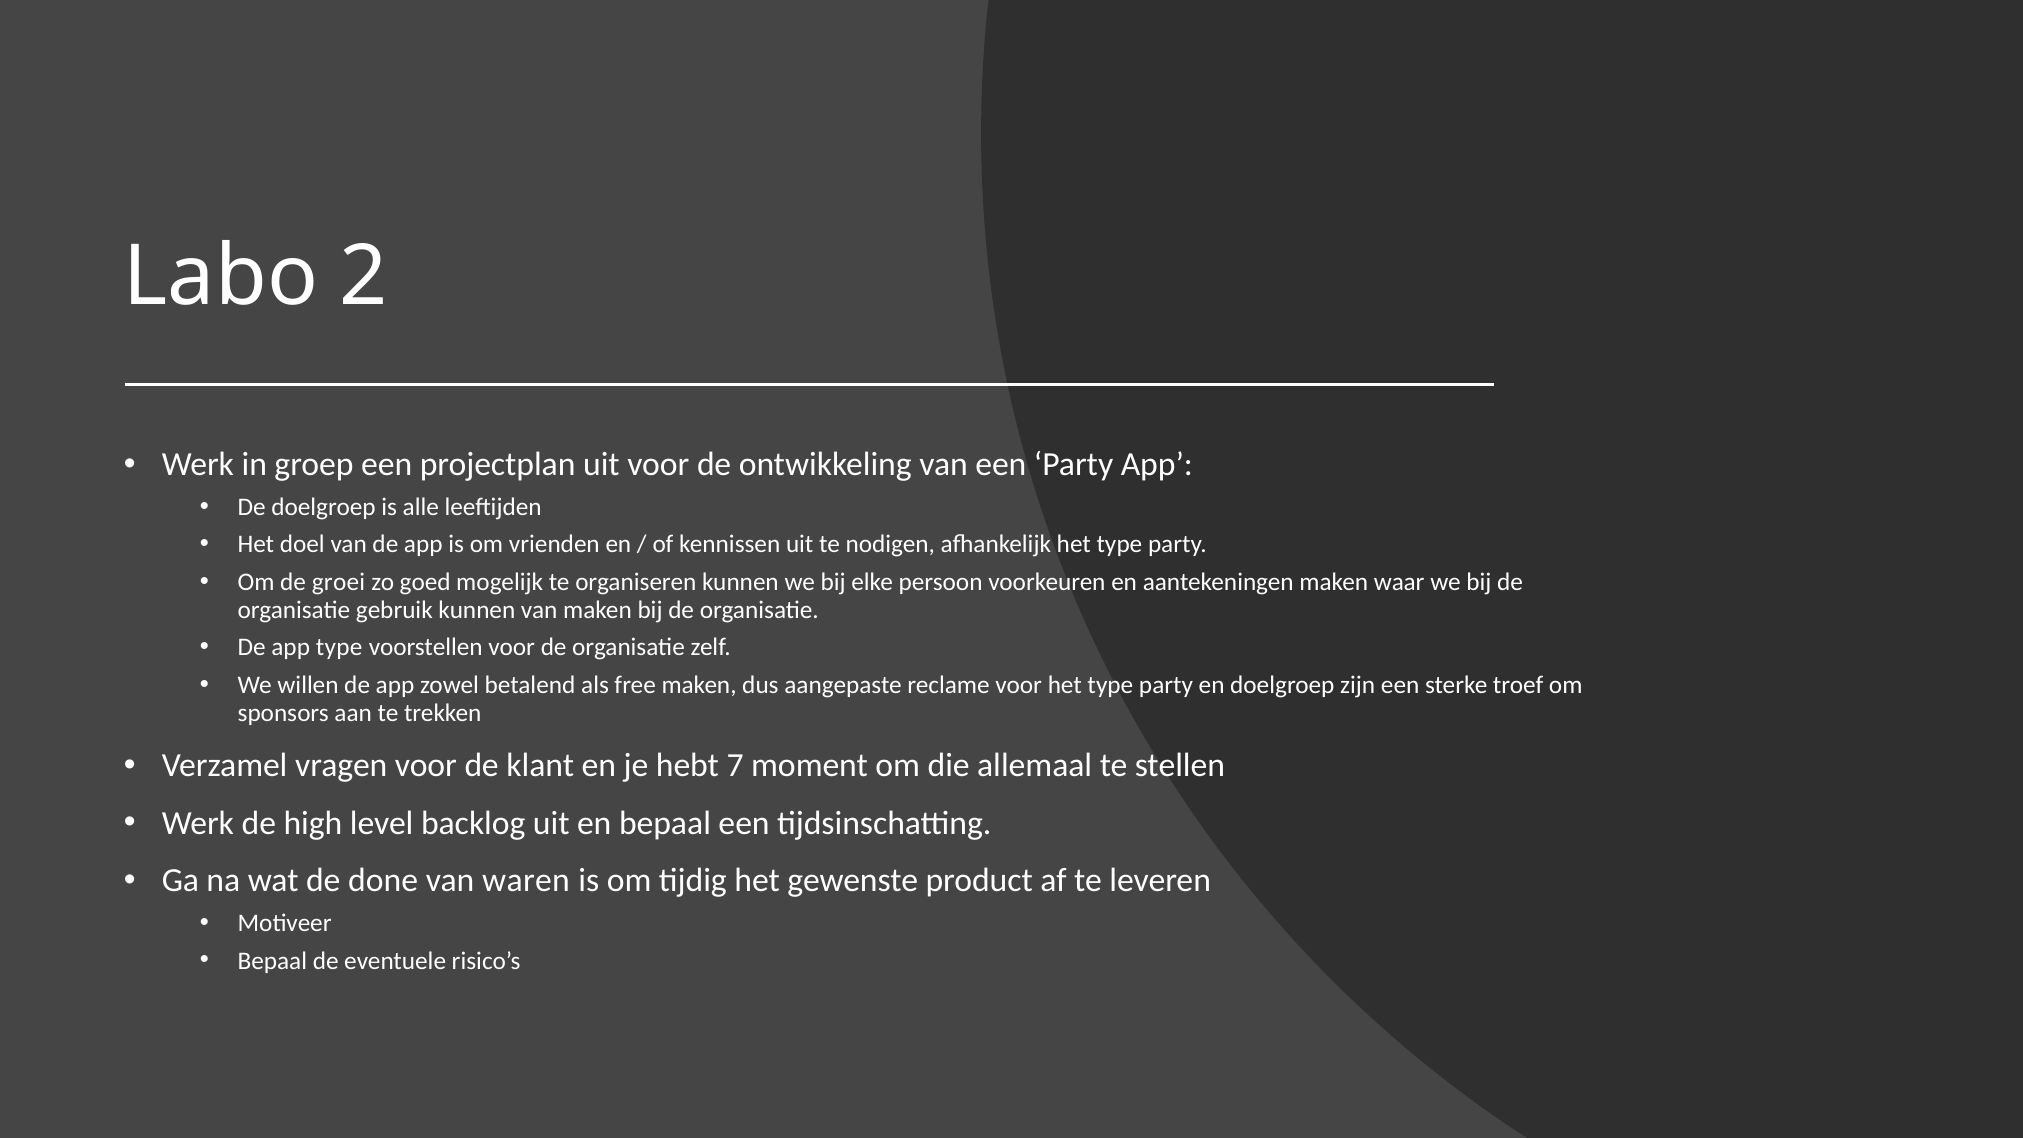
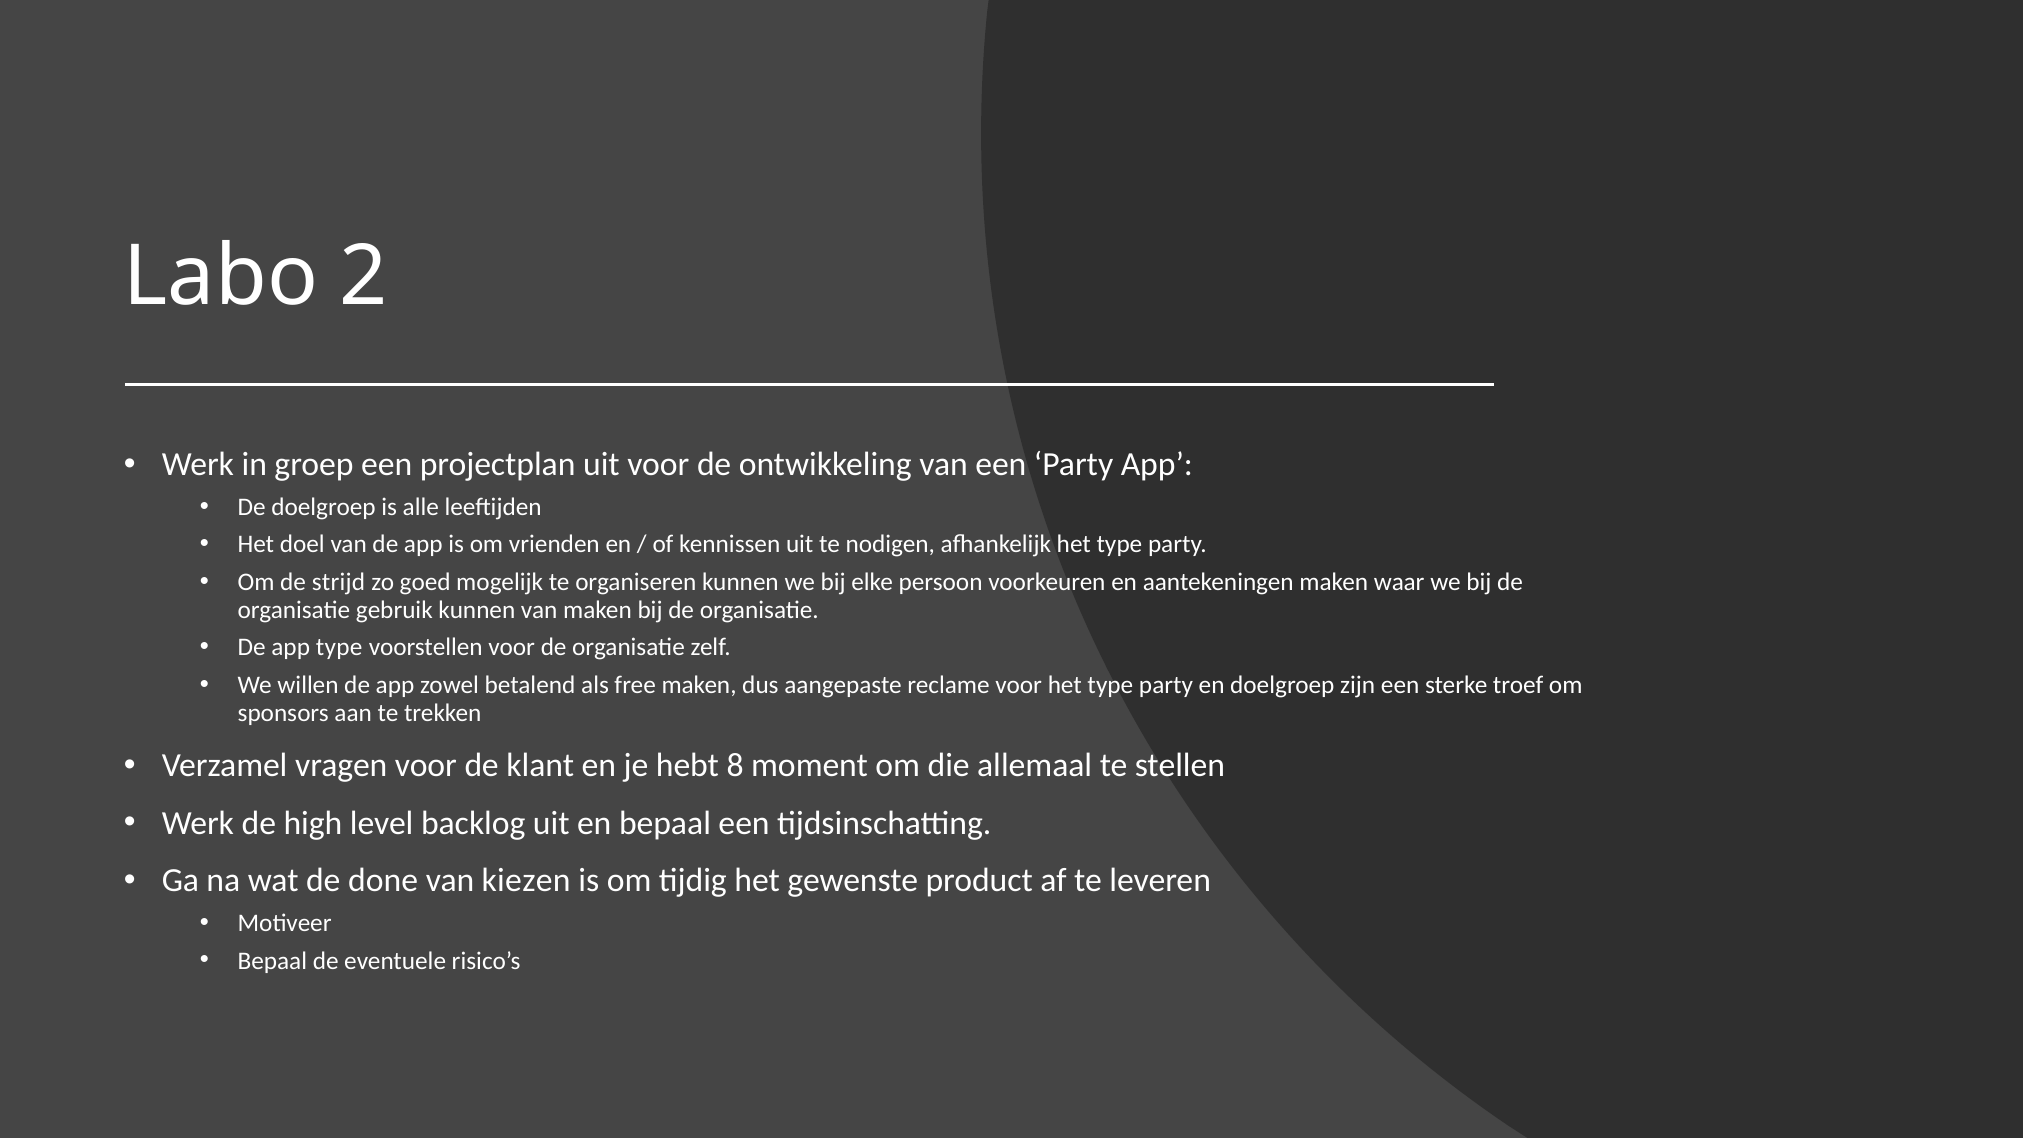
groei: groei -> strijd (339, 582)
7: 7 -> 8 (735, 765)
waren: waren -> kiezen (526, 880)
